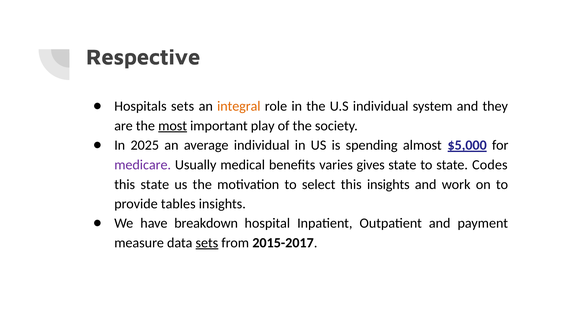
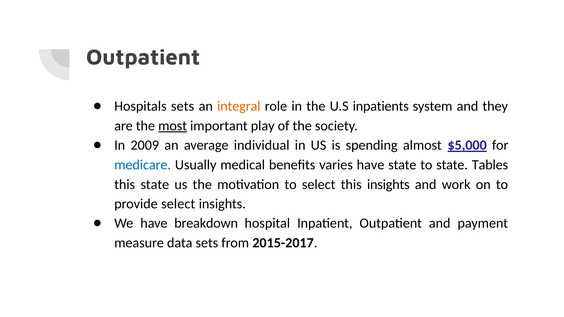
Respective: Respective -> Outpatient (143, 57)
U.S individual: individual -> inpatients (381, 106)
2025: 2025 -> 2009 (145, 145)
medicare colour: purple -> blue (143, 165)
varies gives: gives -> have (371, 165)
Codes: Codes -> Tables (490, 165)
provide tables: tables -> select (178, 204)
sets underline: present -> none (207, 243)
